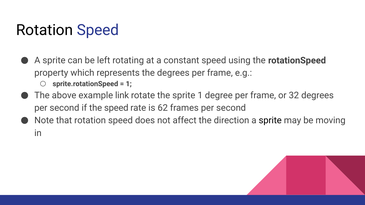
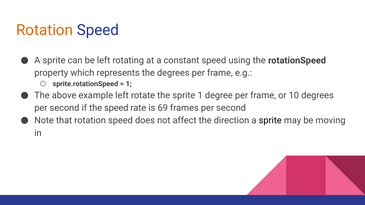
Rotation colour: black -> orange (45, 30)
example link: link -> left (122, 95)
32: 32 -> 10 (294, 95)
62: 62 -> 69 (163, 108)
